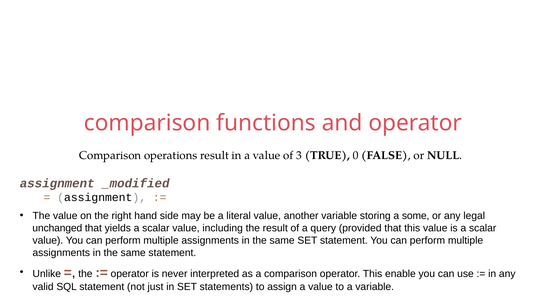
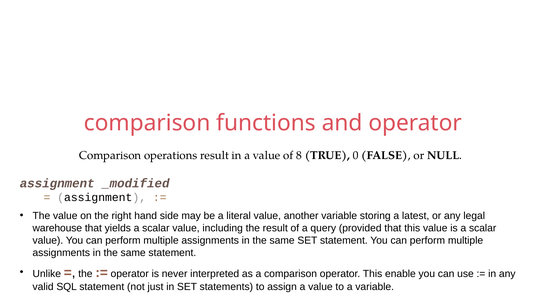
3: 3 -> 8 (299, 155)
some: some -> latest (416, 216)
unchanged: unchanged -> warehouse (57, 228)
